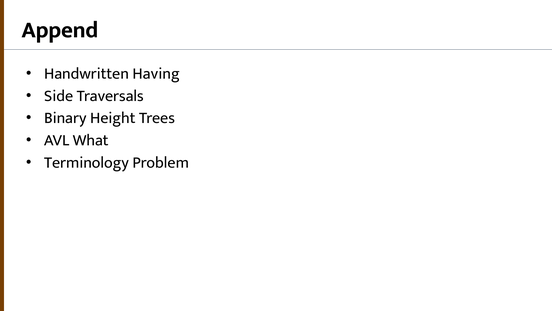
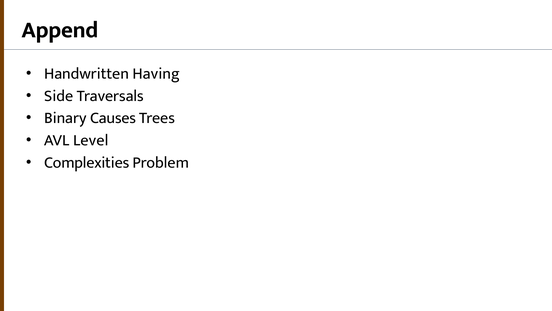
Height: Height -> Causes (113, 118)
What: What -> Level (91, 140)
Terminology: Terminology -> Complexities (87, 162)
